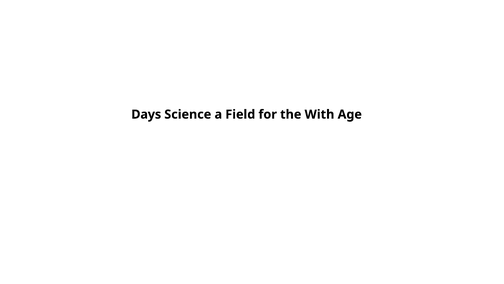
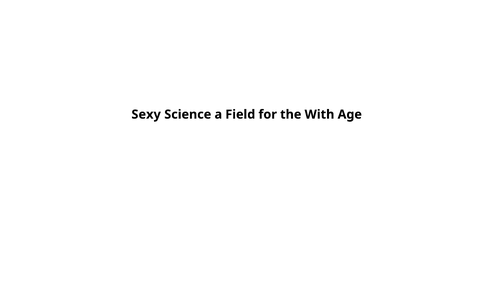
Days: Days -> Sexy (146, 114)
